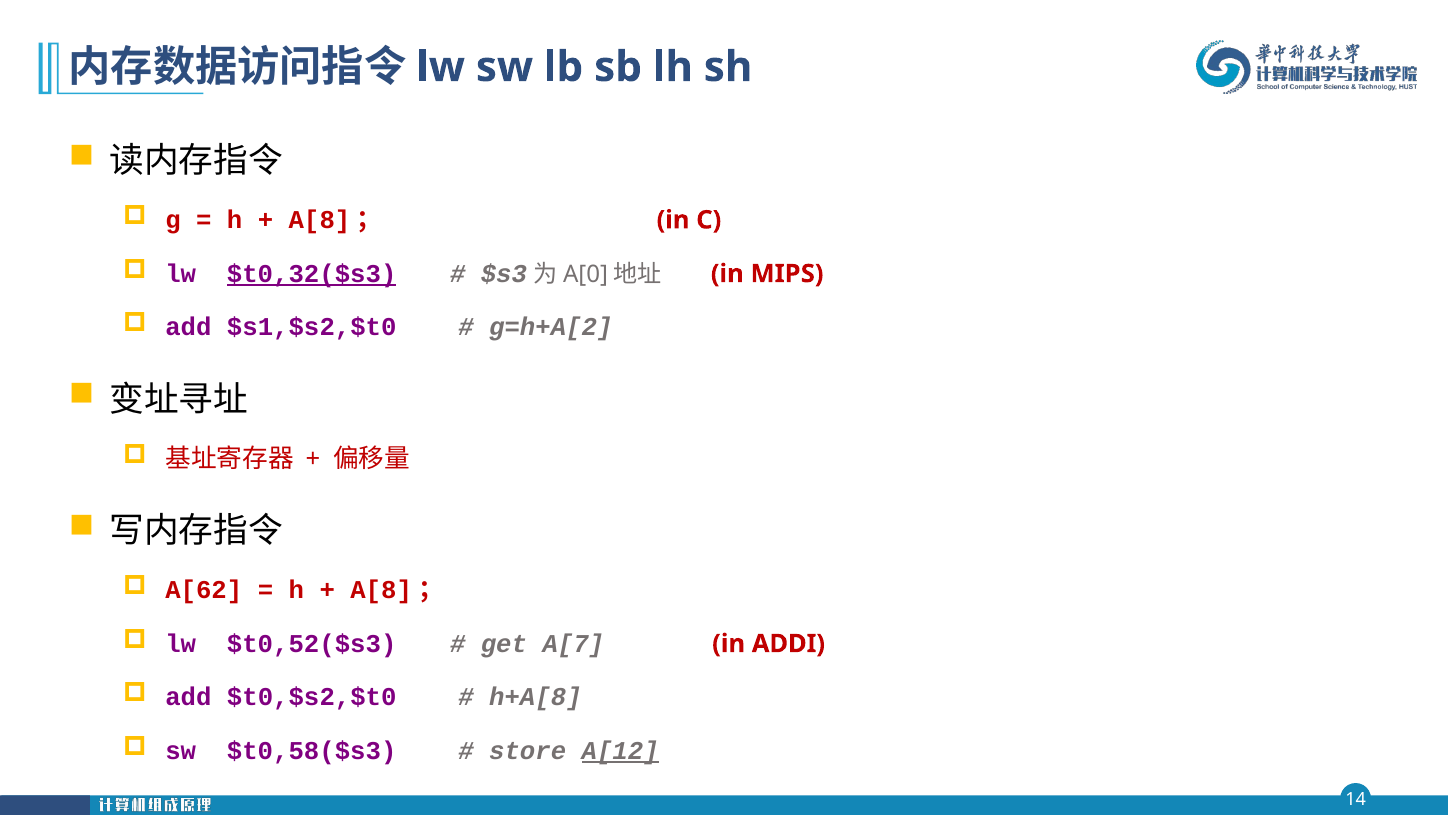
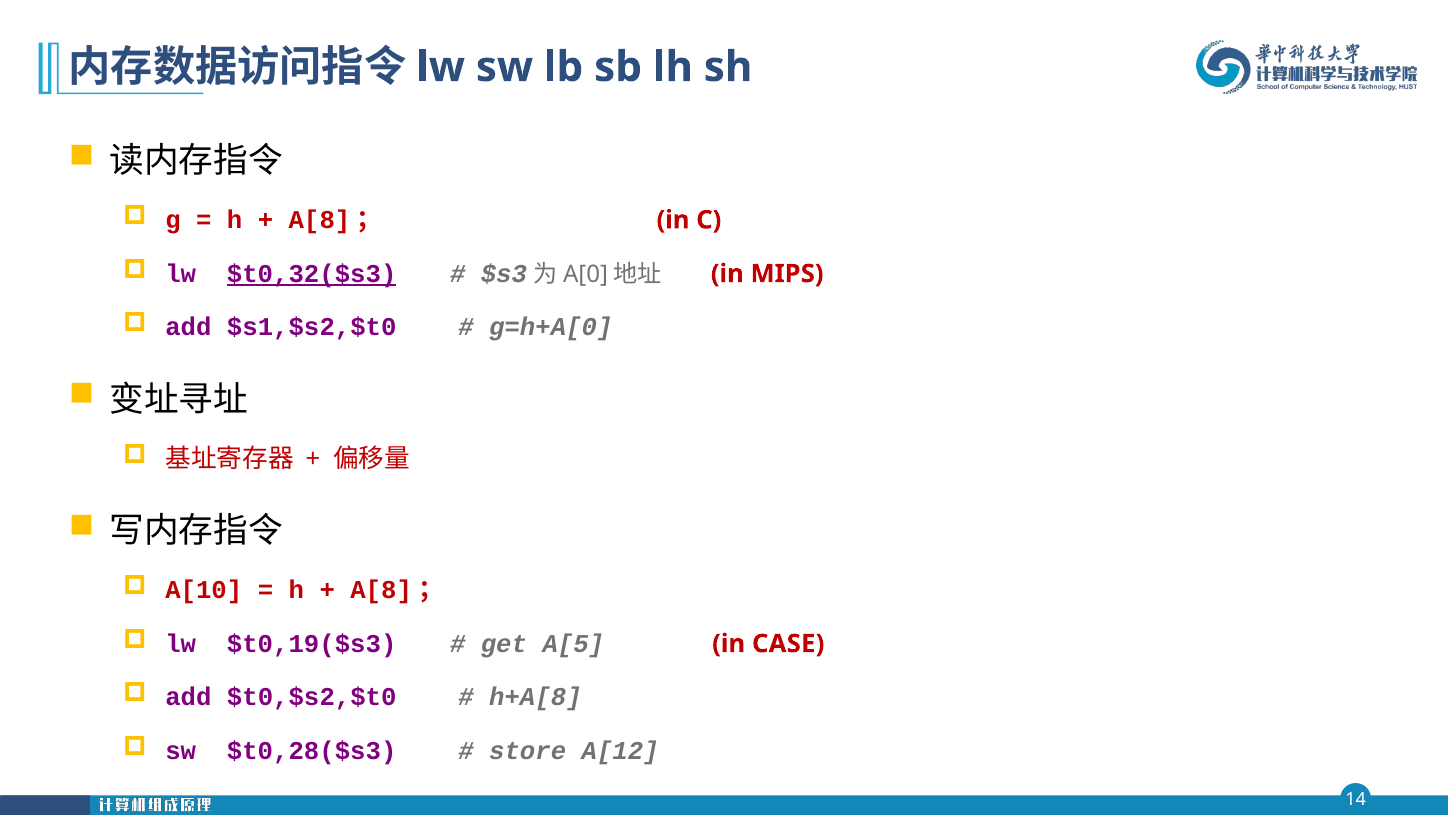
g=h+A[2: g=h+A[2 -> g=h+A[0 (551, 327)
A[62: A[62 -> A[10 (204, 590)
$t0,52($s3: $t0,52($s3 -> $t0,19($s3 (312, 643)
A[7: A[7 -> A[5 (573, 643)
ADDI: ADDI -> CASE (788, 643)
$t0,58($s3: $t0,58($s3 -> $t0,28($s3 (312, 751)
A[12 underline: present -> none (620, 751)
